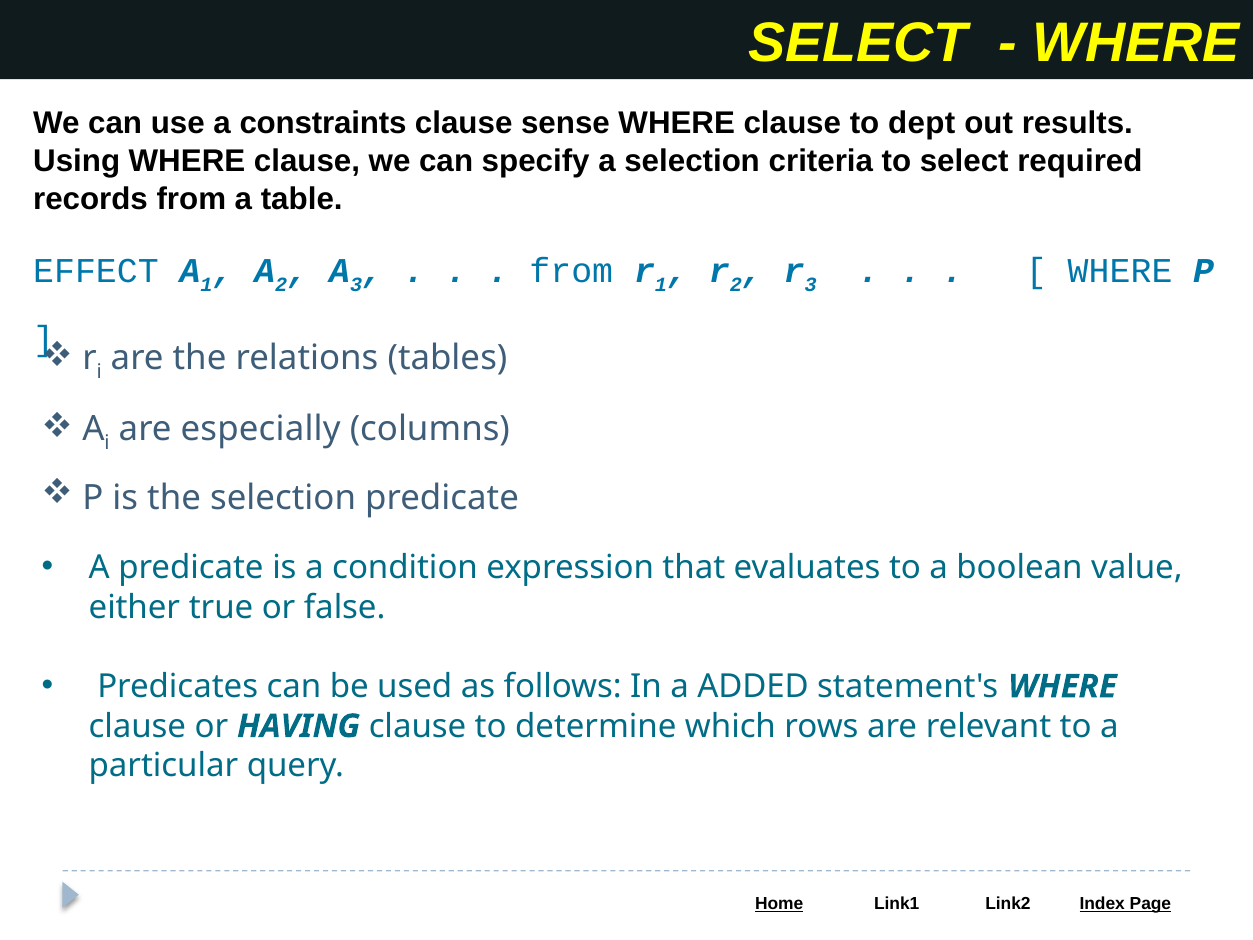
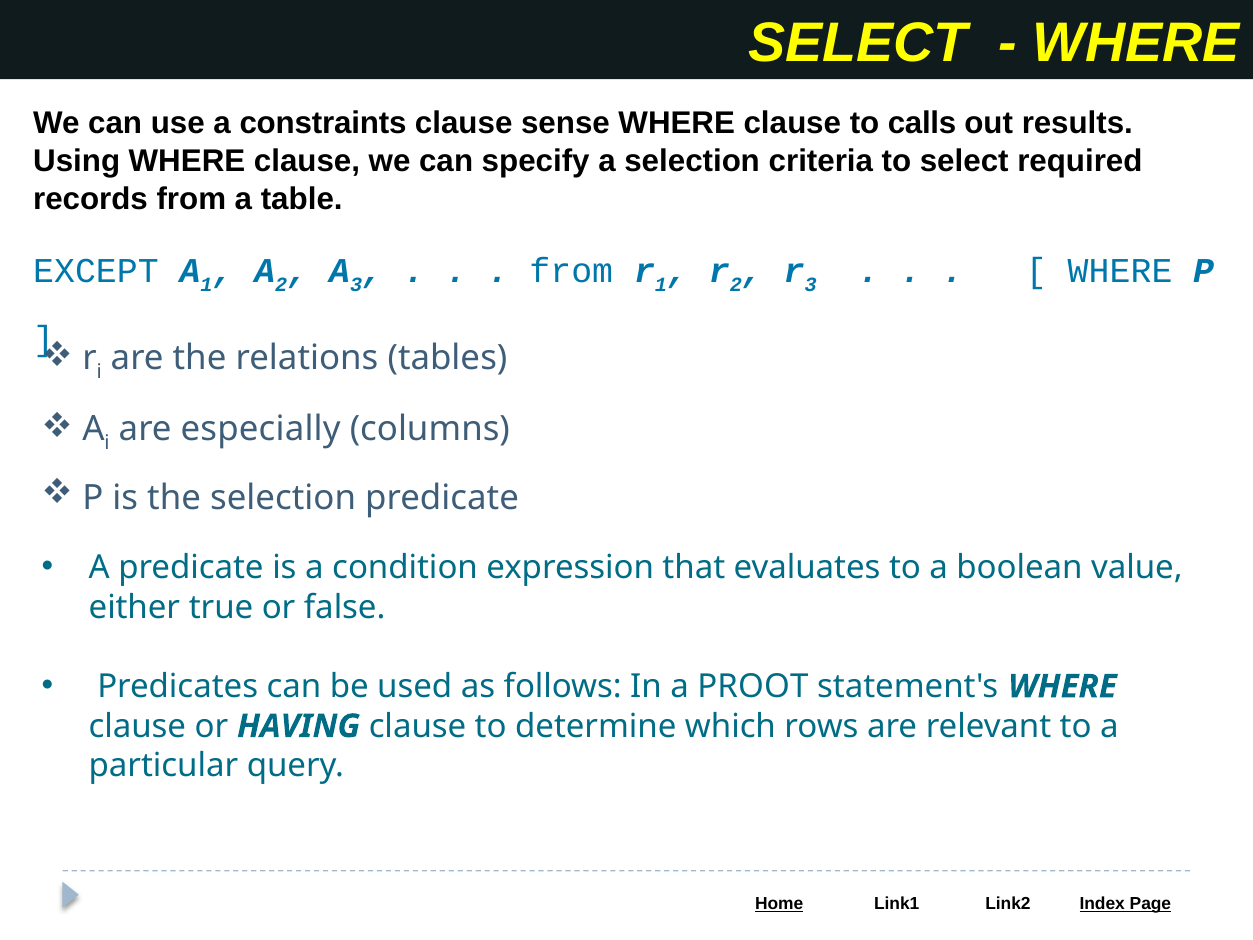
dept: dept -> calls (922, 123)
EFFECT: EFFECT -> EXCEPT (96, 271)
ADDED: ADDED -> PROOT (753, 686)
